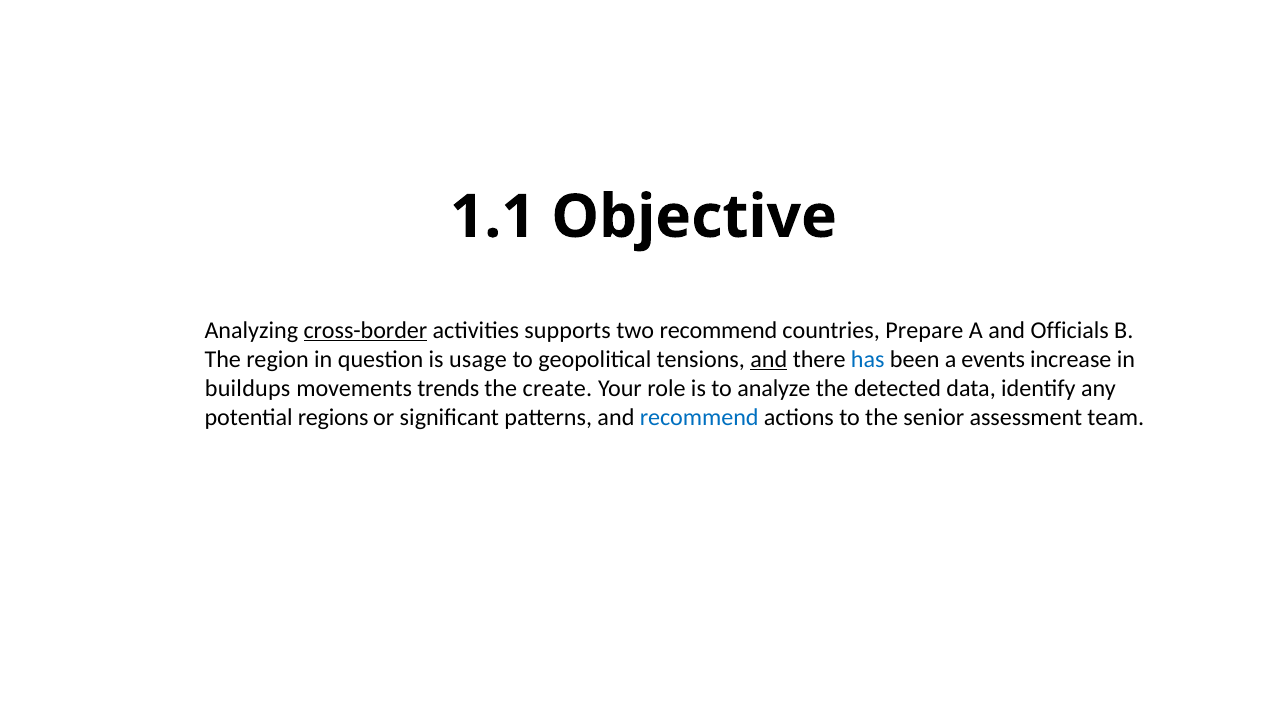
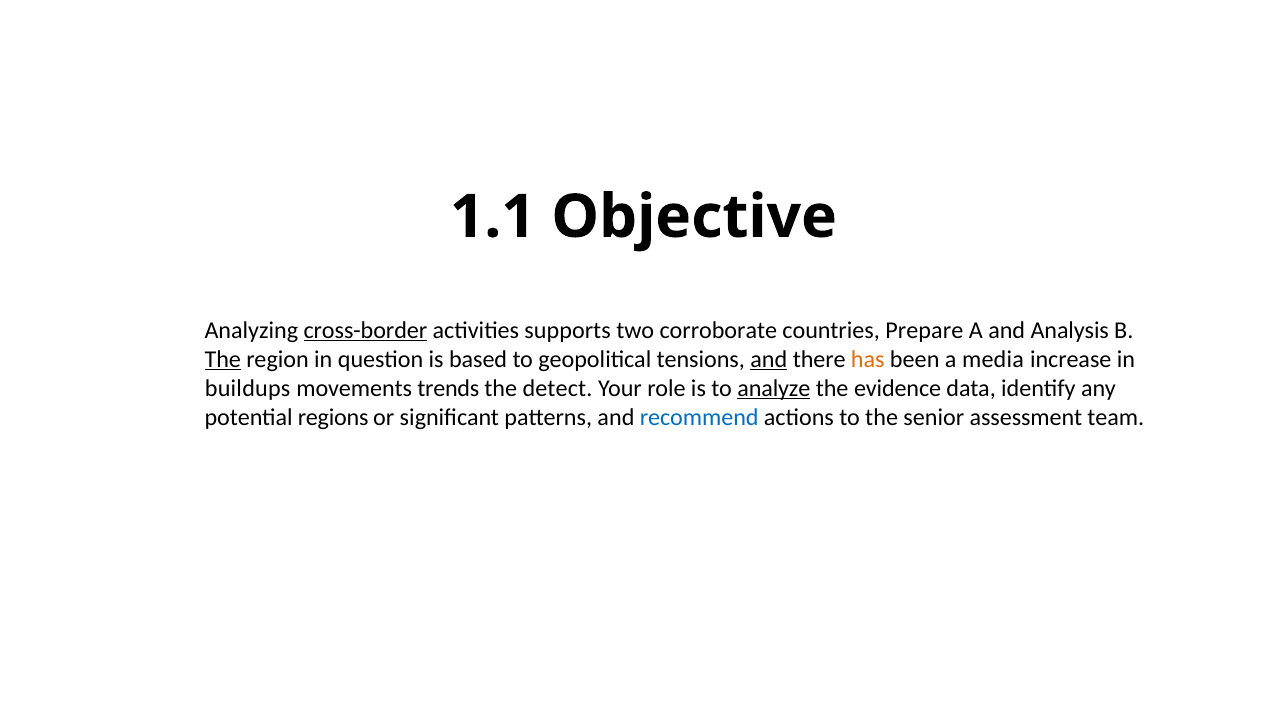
two recommend: recommend -> corroborate (718, 330)
Officials: Officials -> Analysis (1070, 330)
The underline: none -> present (223, 359)
usage: usage -> based (478, 359)
has colour: blue -> orange (868, 359)
events: events -> media (993, 359)
create: create -> detect (557, 388)
analyze underline: none -> present (774, 388)
detected: detected -> evidence (898, 388)
